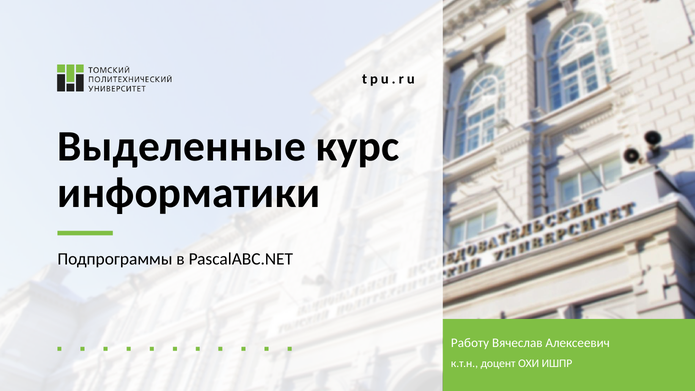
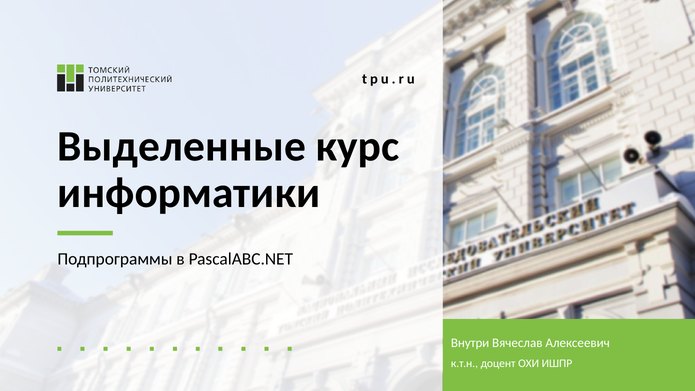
Работу: Работу -> Внутри (470, 343)
